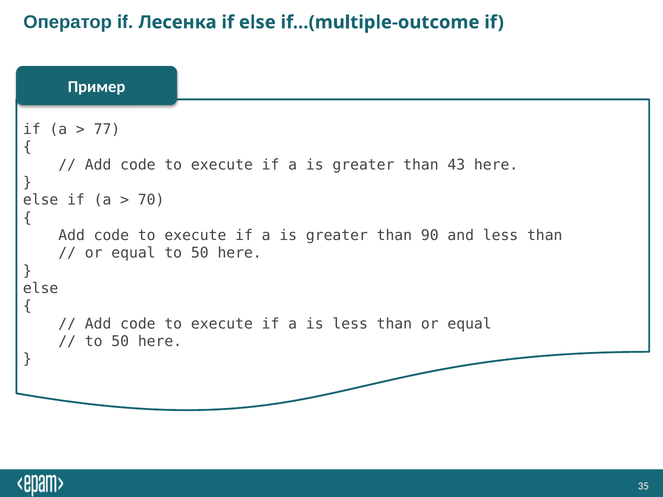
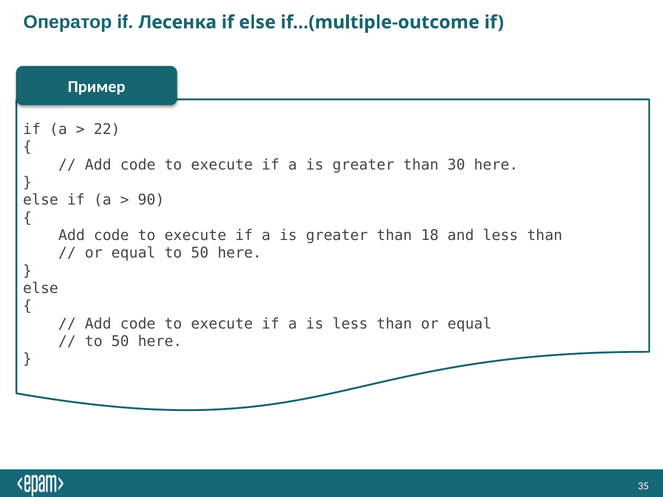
77: 77 -> 22 (107, 130)
43: 43 -> 30 (456, 165)
70: 70 -> 90 (151, 200)
90: 90 -> 18 (430, 236)
